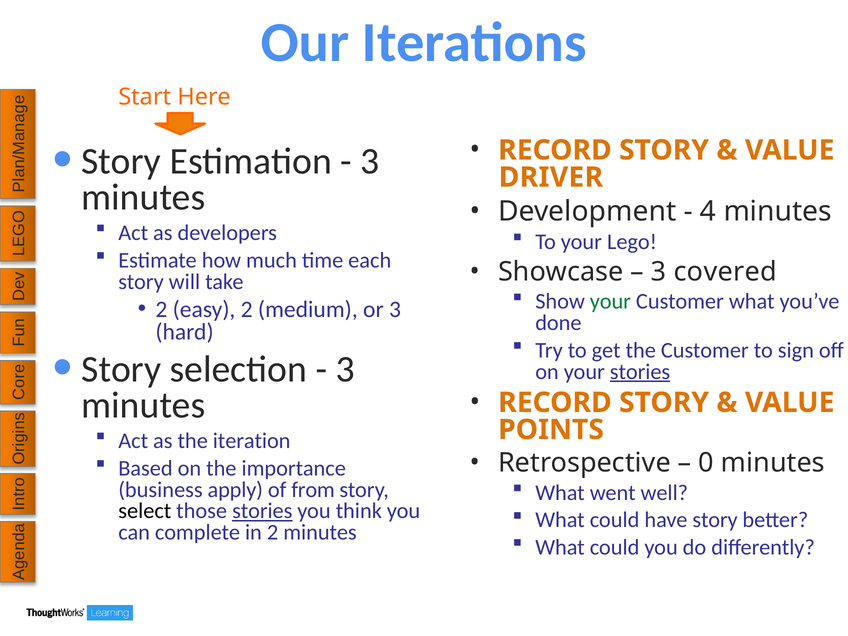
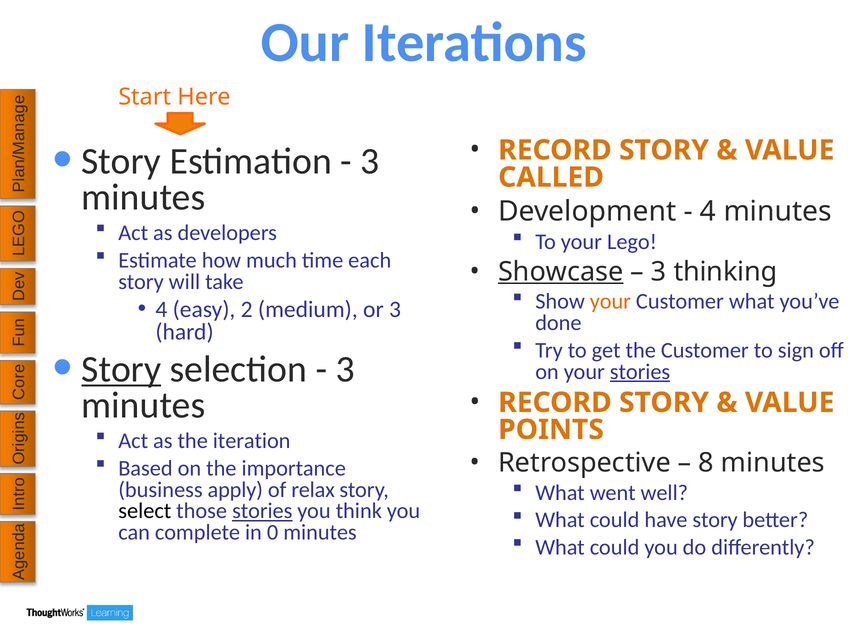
DRIVER: DRIVER -> CALLED (551, 177)
Showcase underline: none -> present (561, 272)
covered: covered -> thinking (725, 272)
your colour: green -> orange (610, 302)
2: 2 -> 4 (161, 310)
Story underline: none -> present (121, 369)
0: 0 -> 8 (706, 463)
from: from -> relax (313, 490)
in 2: 2 -> 0 (273, 533)
